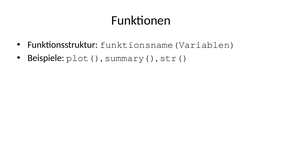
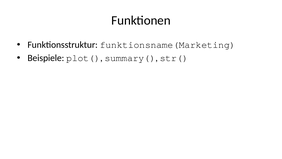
funktionsname(Variablen: funktionsname(Variablen -> funktionsname(Marketing (168, 45)
